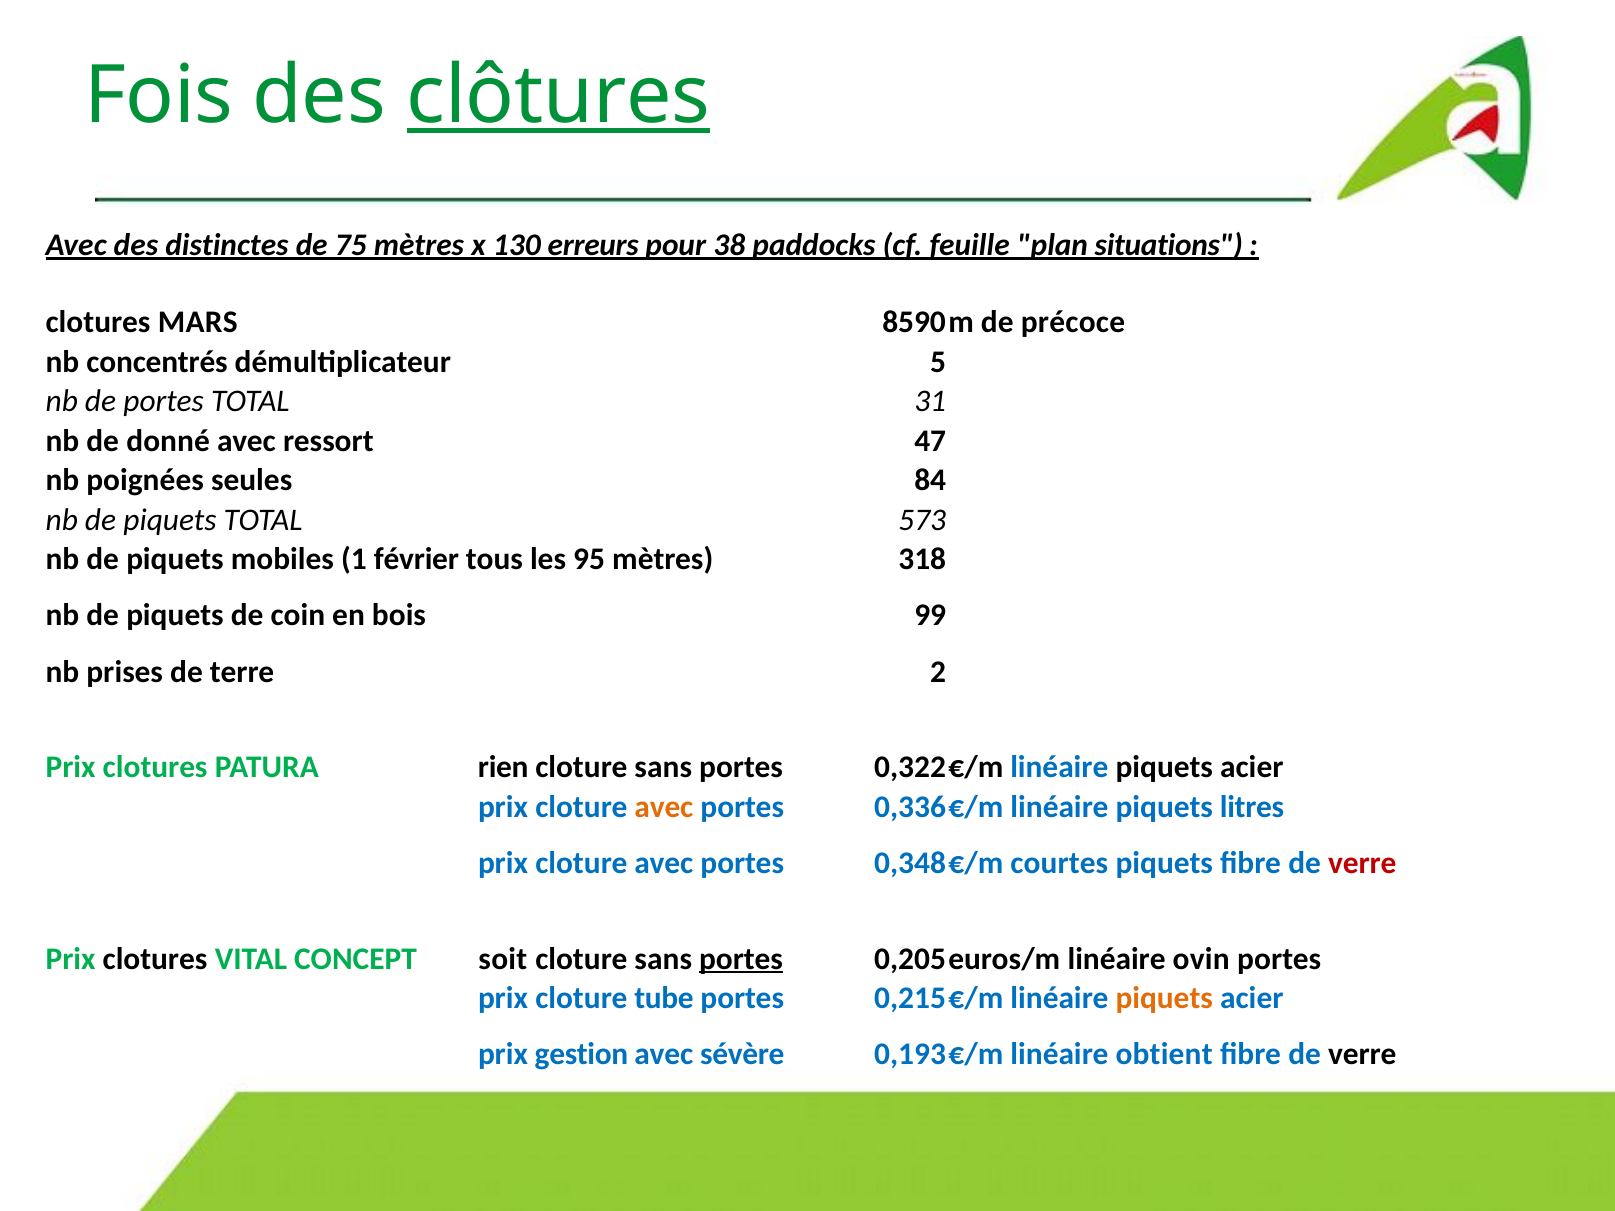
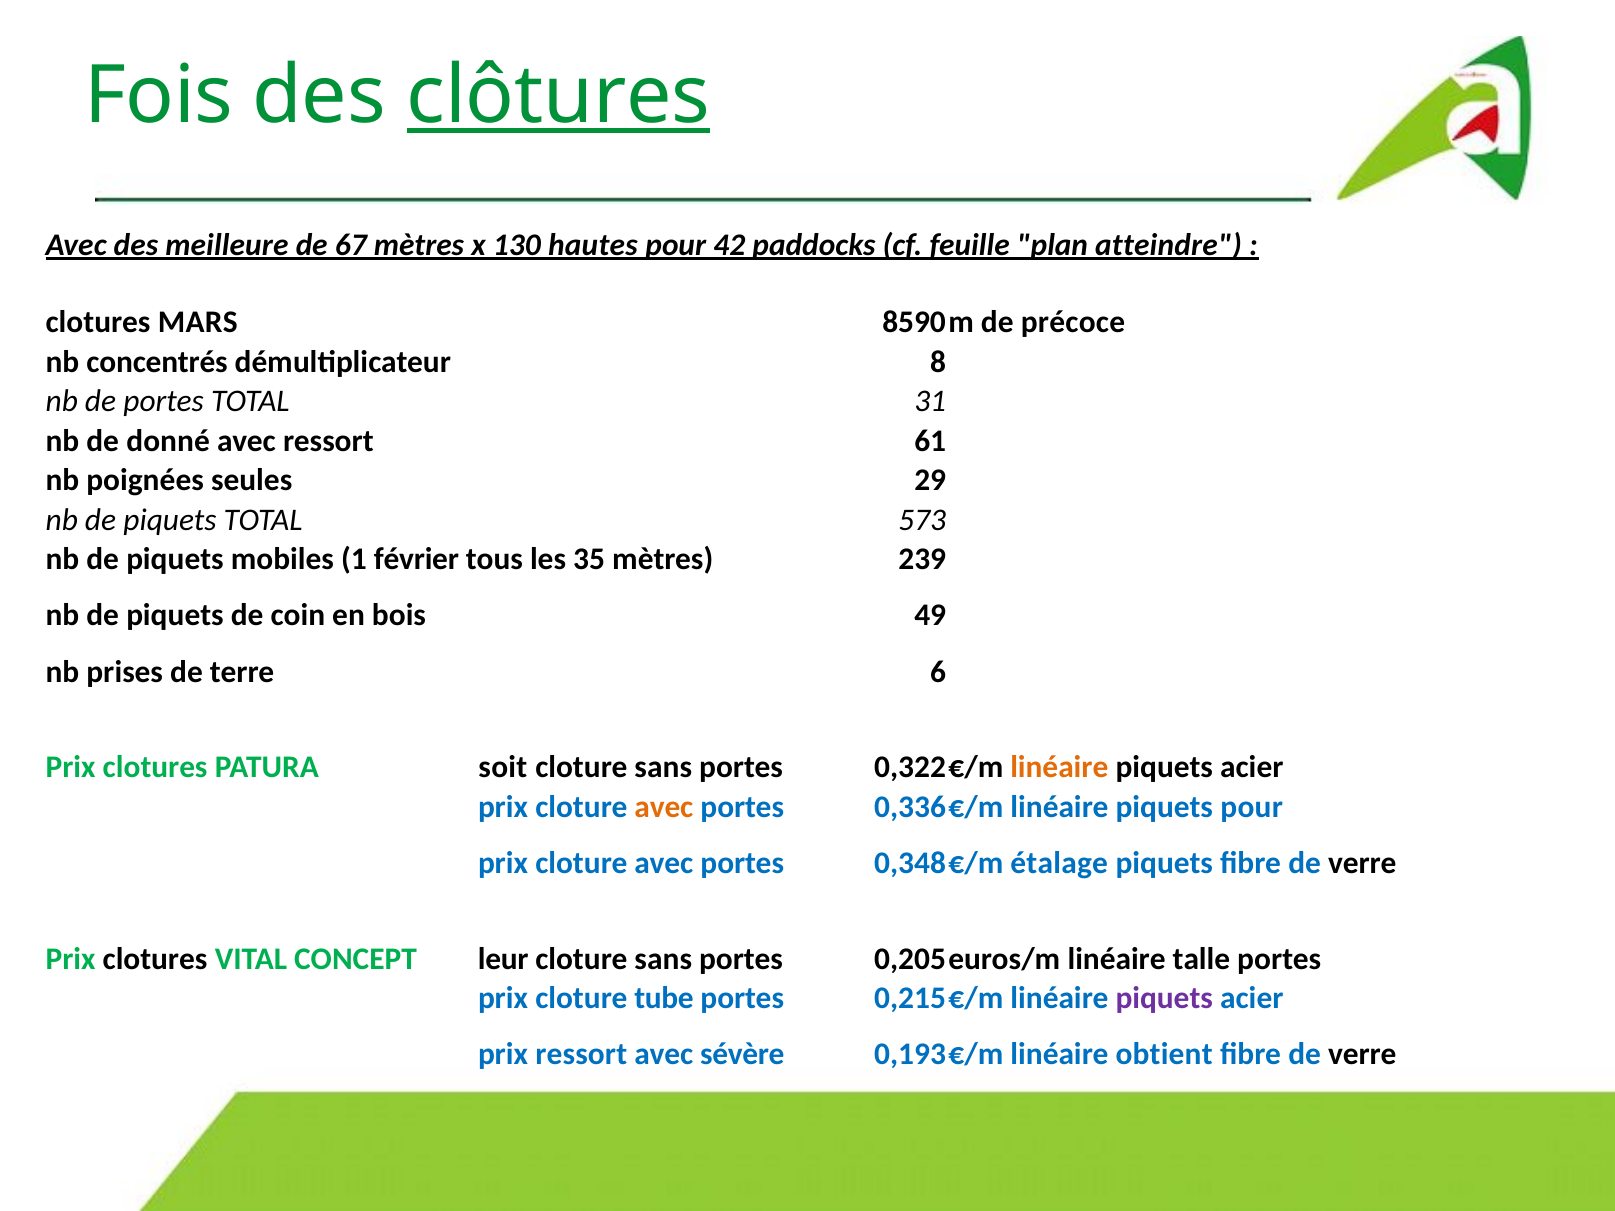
distinctes: distinctes -> meilleure (227, 245)
75: 75 -> 67 (351, 245)
erreurs: erreurs -> hautes (593, 245)
38: 38 -> 42 (729, 245)
situations: situations -> atteindre (1169, 245)
5: 5 -> 8 (938, 362)
47: 47 -> 61 (930, 441)
84: 84 -> 29 (930, 480)
95: 95 -> 35 (589, 559)
318: 318 -> 239 (922, 559)
99: 99 -> 49 (930, 616)
2: 2 -> 6 (938, 672)
rien: rien -> soit (503, 768)
linéaire colour: blue -> orange (1059, 768)
piquets litres: litres -> pour (1252, 807)
courtes: courtes -> étalage (1059, 863)
verre colour: red -> black (1362, 863)
soit: soit -> leur (503, 959)
portes underline: present -> none (741, 959)
ovin: ovin -> talle (1201, 959)
piquets colour: orange -> purple (1164, 999)
prix gestion: gestion -> ressort (581, 1055)
